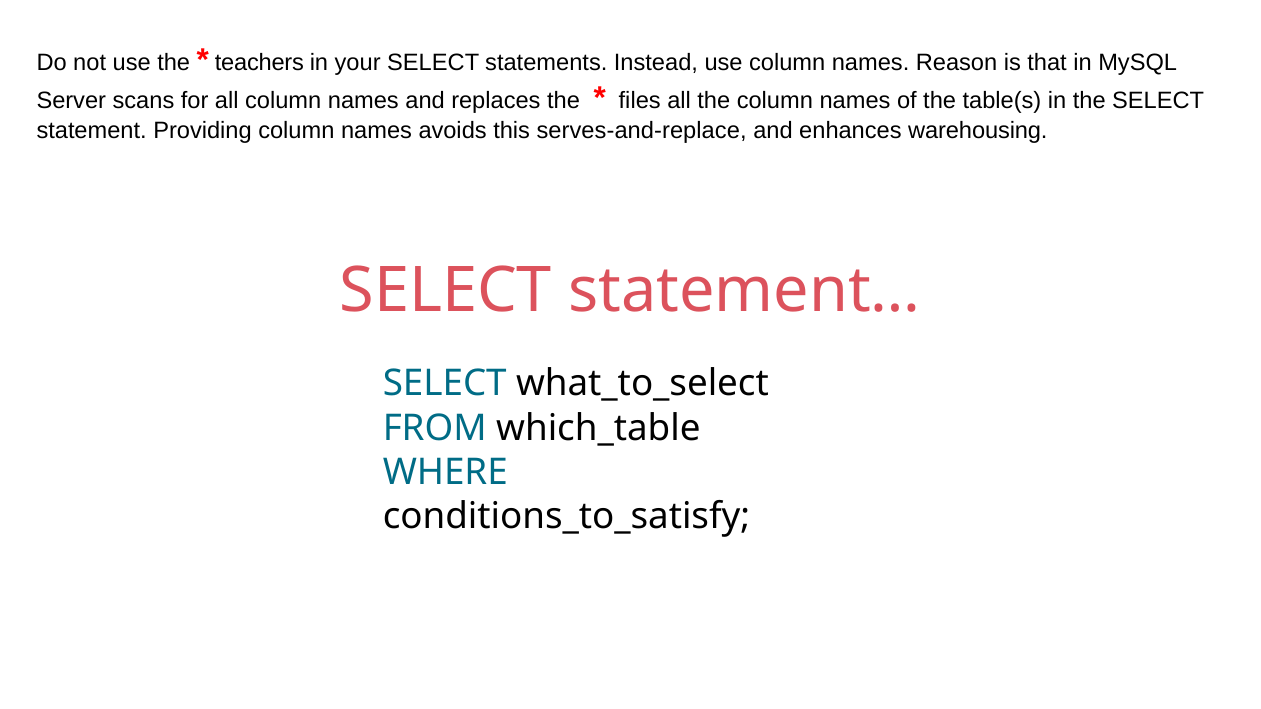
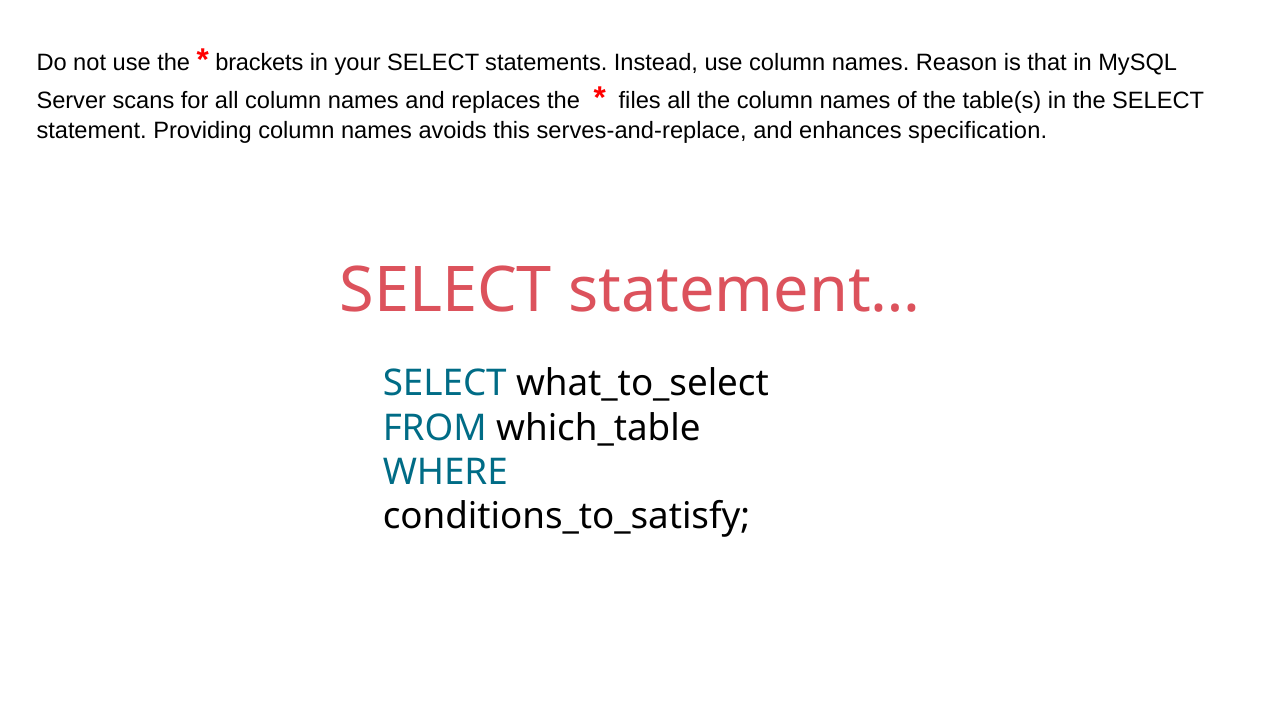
teachers: teachers -> brackets (259, 63)
warehousing: warehousing -> specification (978, 131)
